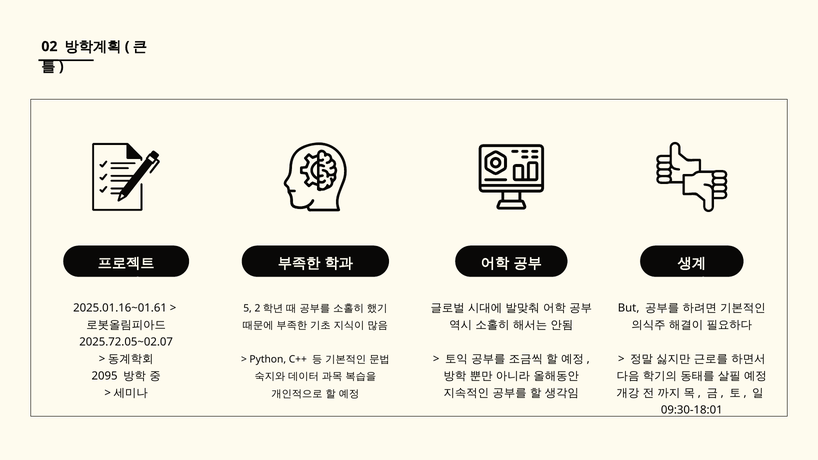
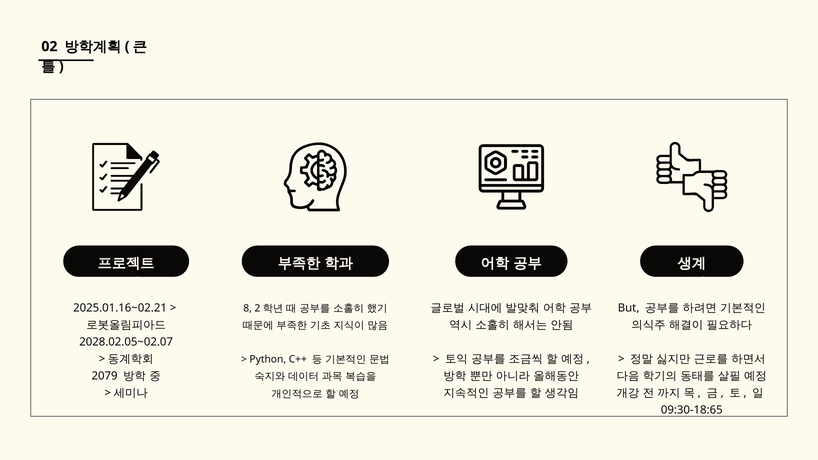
2025.01.16~01.61: 2025.01.16~01.61 -> 2025.01.16~02.21 (120, 308)
5: 5 -> 8 (248, 309)
2025.72.05~02.07: 2025.72.05~02.07 -> 2028.02.05~02.07 (126, 342)
2095: 2095 -> 2079 (105, 376)
09:30-18:01: 09:30-18:01 -> 09:30-18:65 (692, 410)
